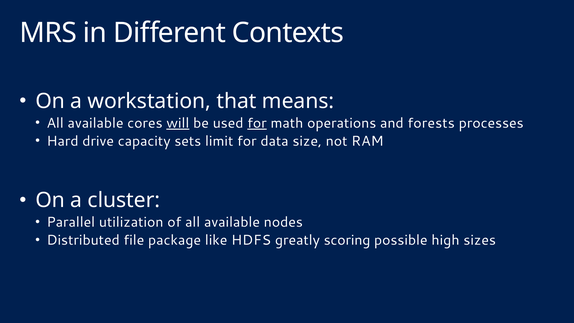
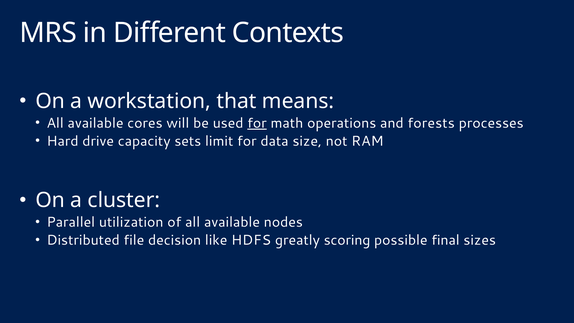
will underline: present -> none (178, 123)
package: package -> decision (175, 240)
high: high -> final (446, 240)
